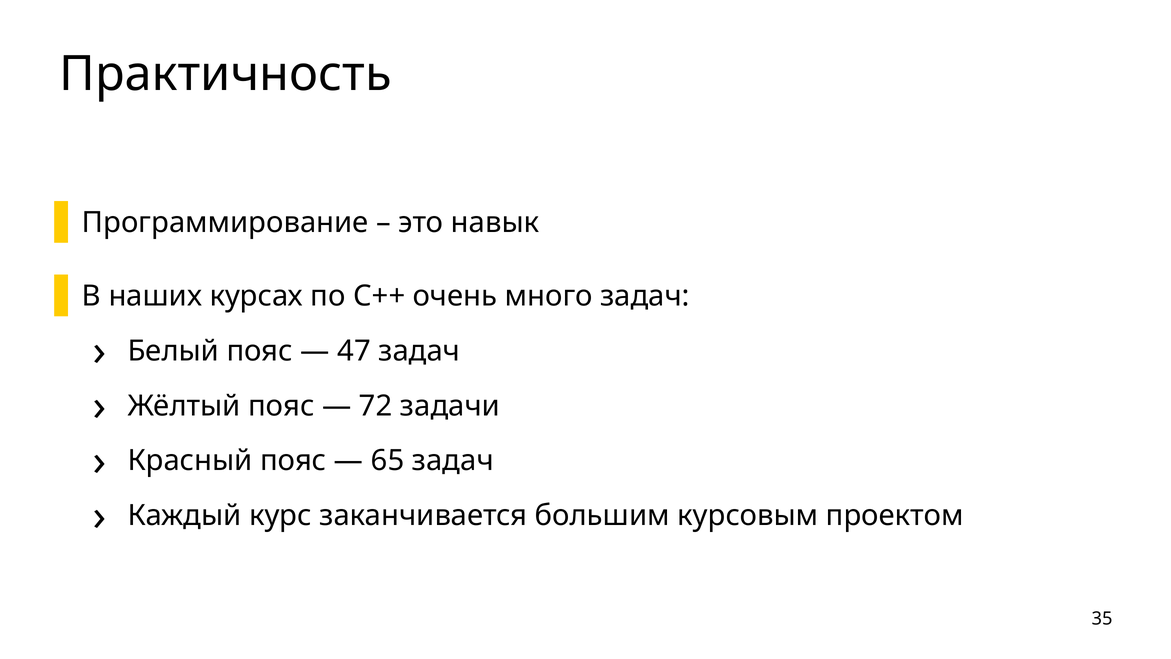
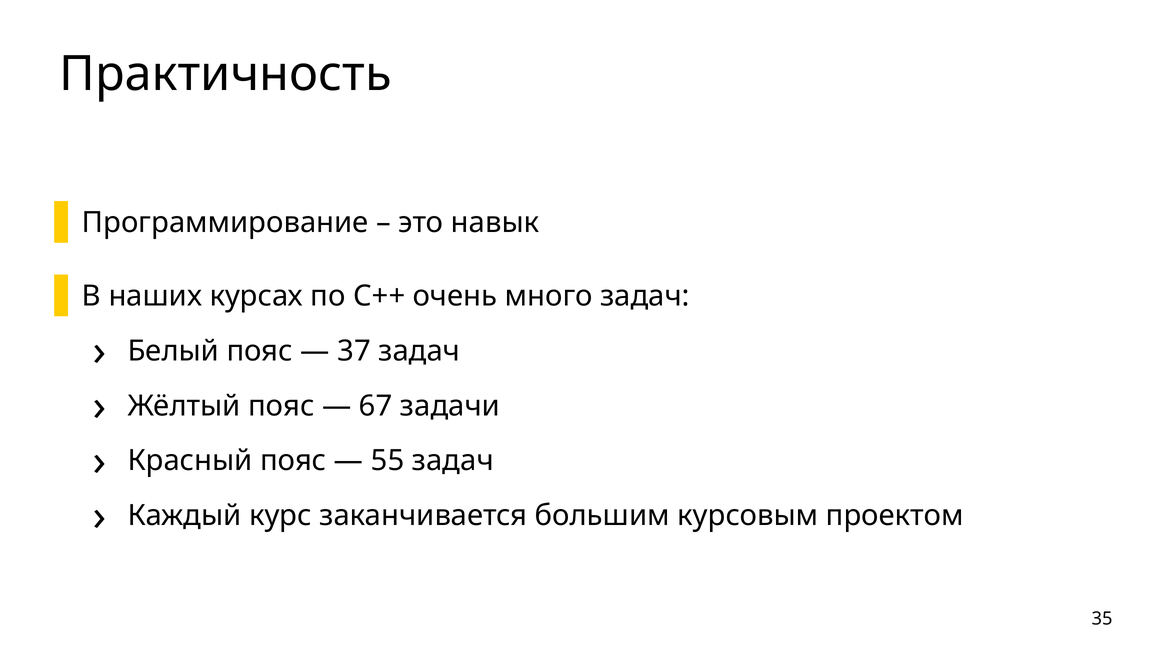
47: 47 -> 37 (354, 351)
72: 72 -> 67 (376, 406)
65: 65 -> 55 (388, 461)
